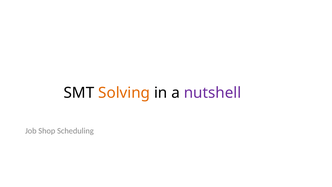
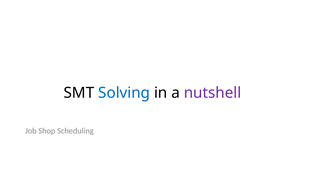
Solving colour: orange -> blue (124, 93)
